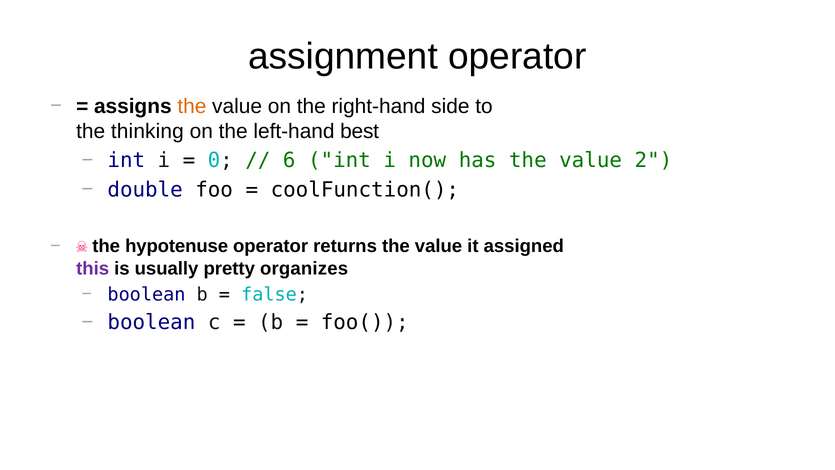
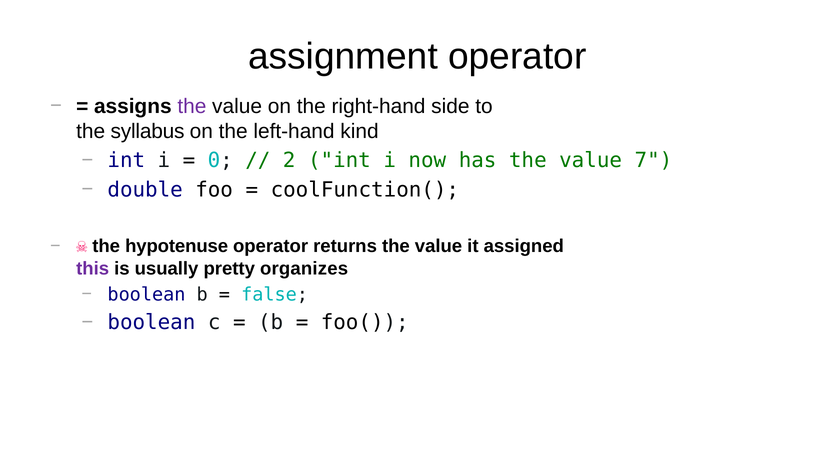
the colour: orange -> purple (192, 106)
thinking: thinking -> syllabus (148, 131)
best: best -> kind (360, 131)
6: 6 -> 2 (289, 160)
2: 2 -> 7 (653, 160)
